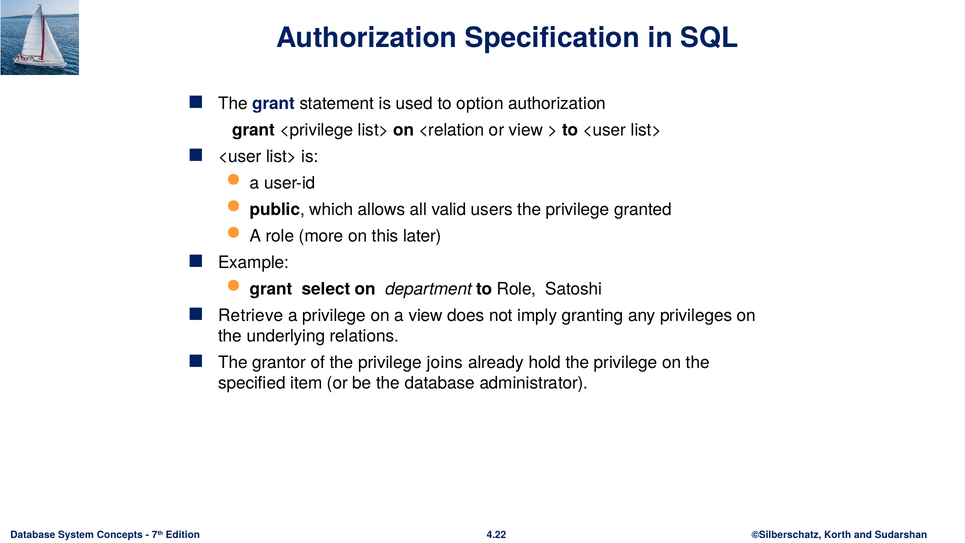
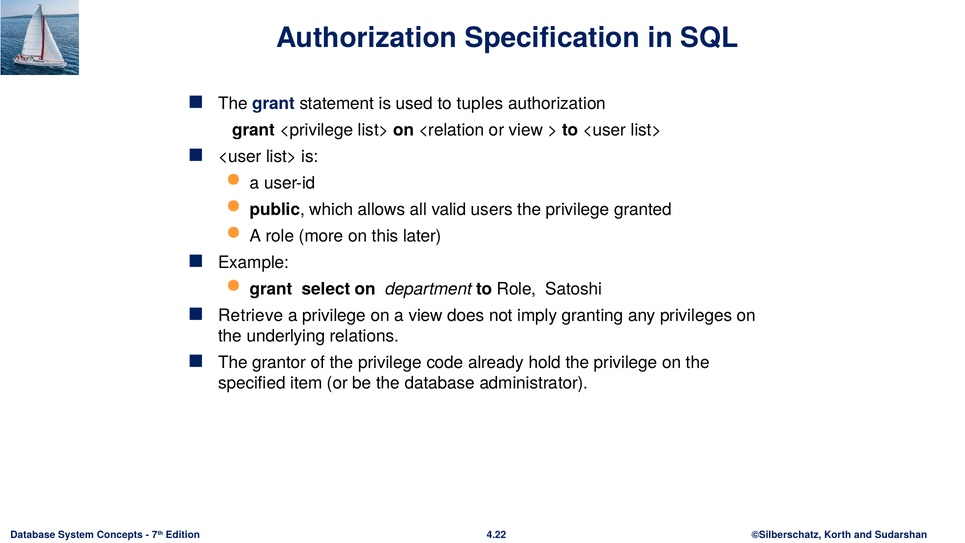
option: option -> tuples (480, 104)
joins: joins -> code (445, 363)
